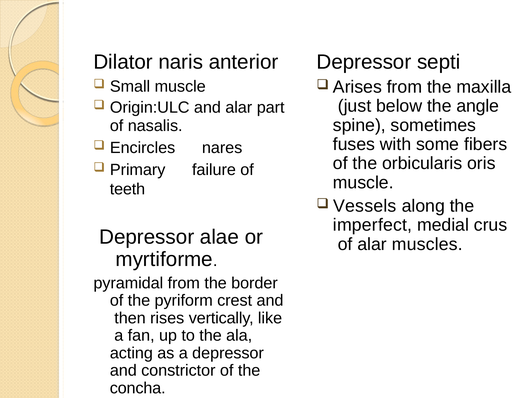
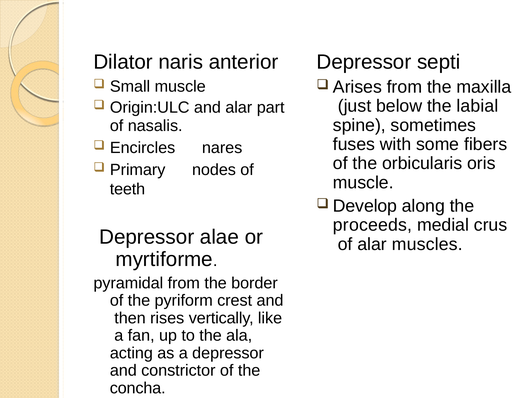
angle: angle -> labial (478, 106)
failure: failure -> nodes (214, 170)
Vessels: Vessels -> Develop (365, 206)
imperfect: imperfect -> proceeds (373, 225)
